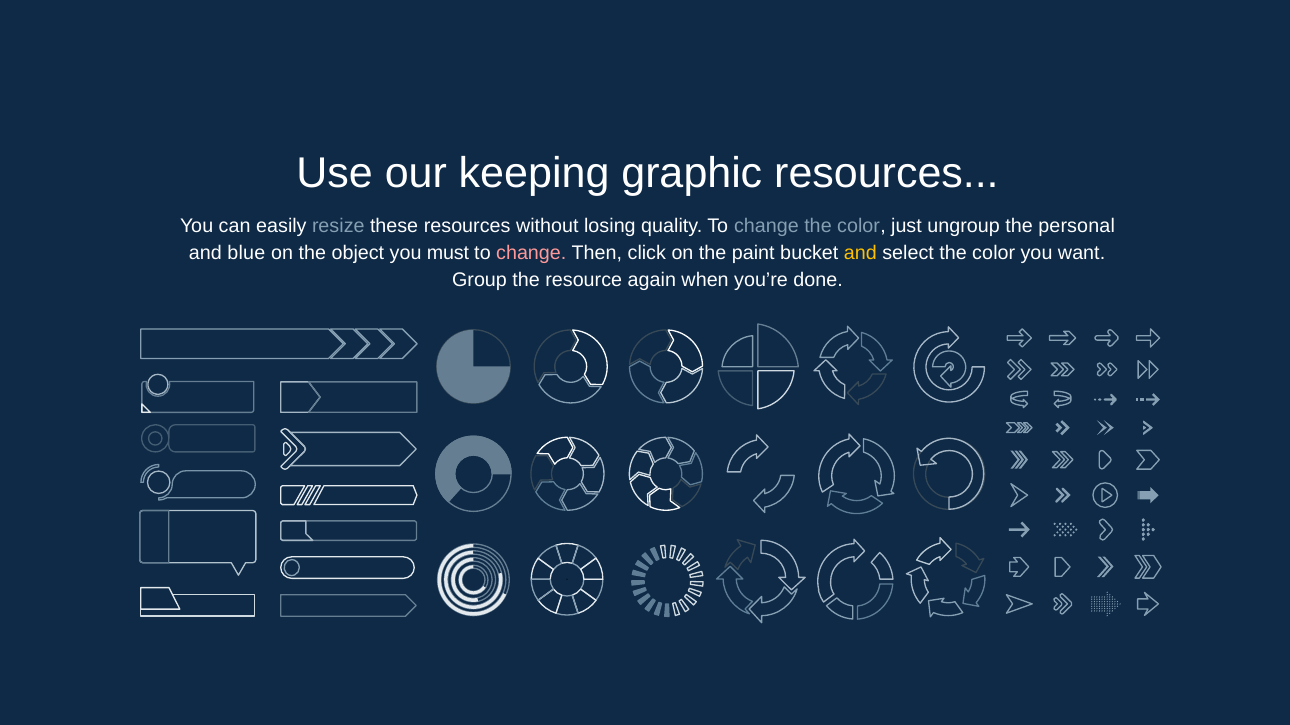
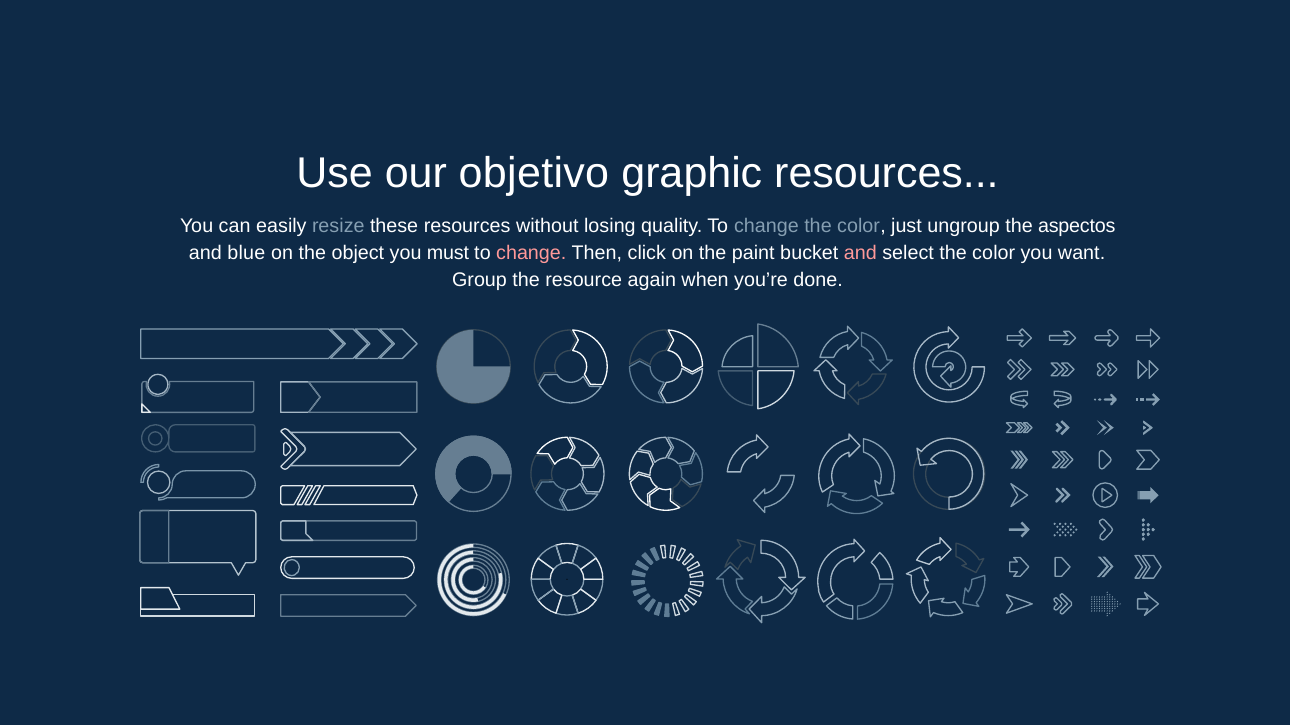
keeping: keeping -> objetivo (534, 173)
personal: personal -> aspectos (1077, 226)
and colour: yellow -> pink (860, 254)
